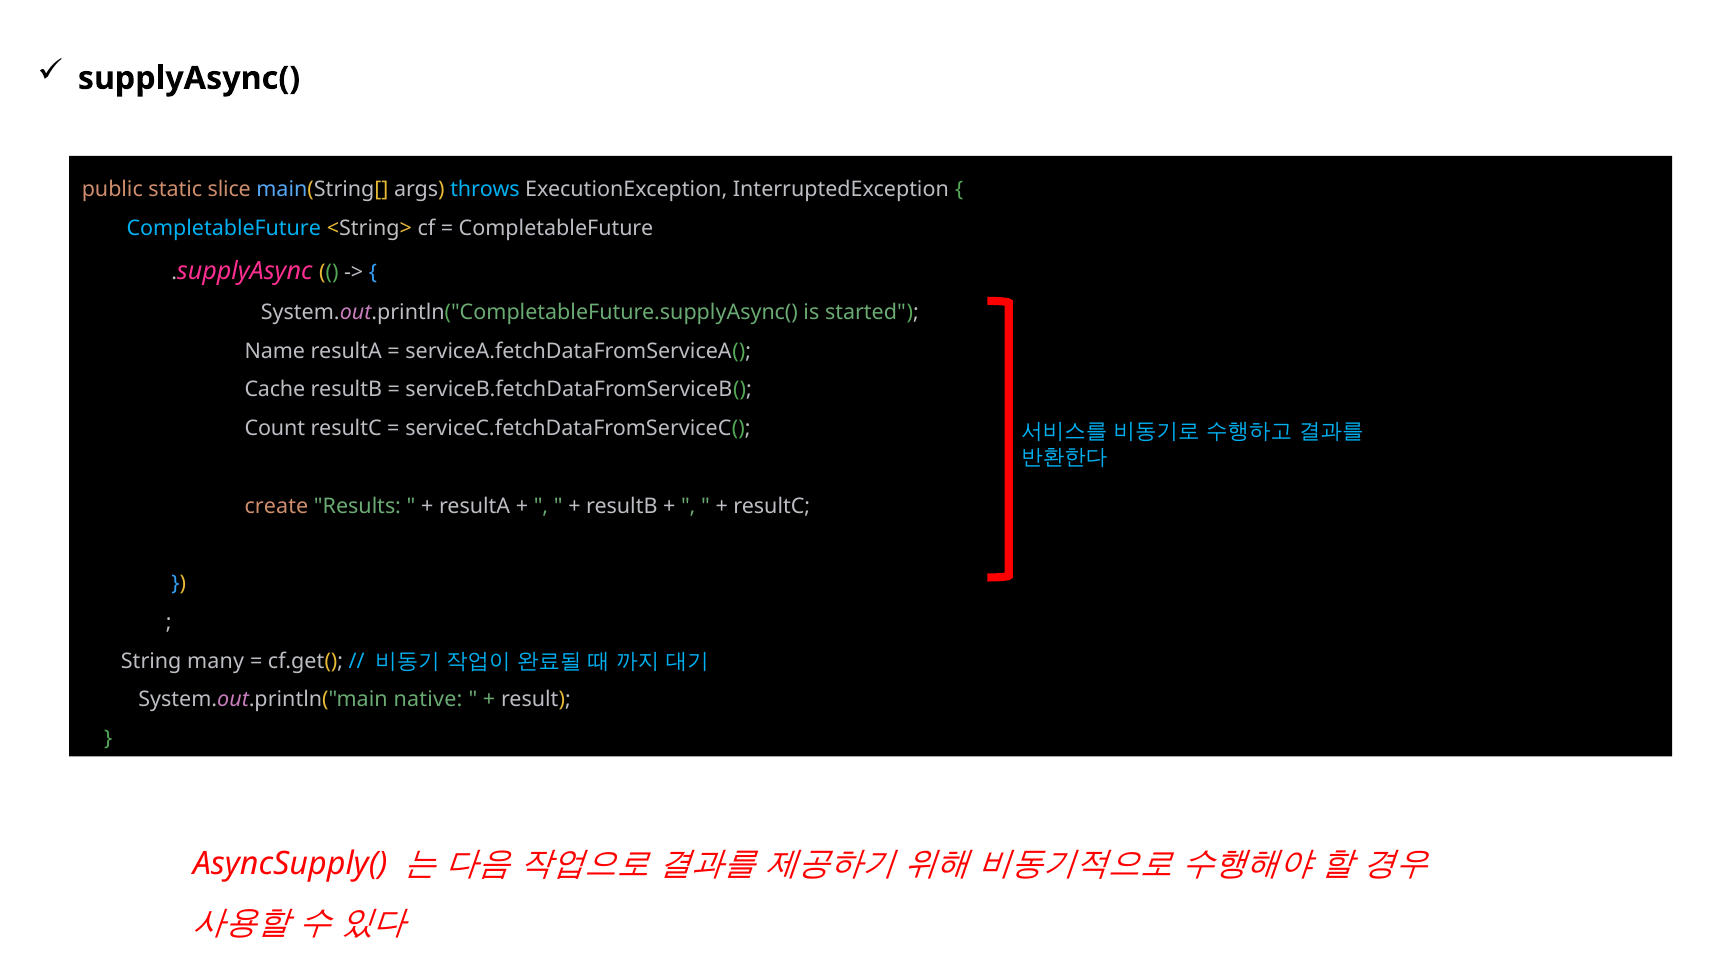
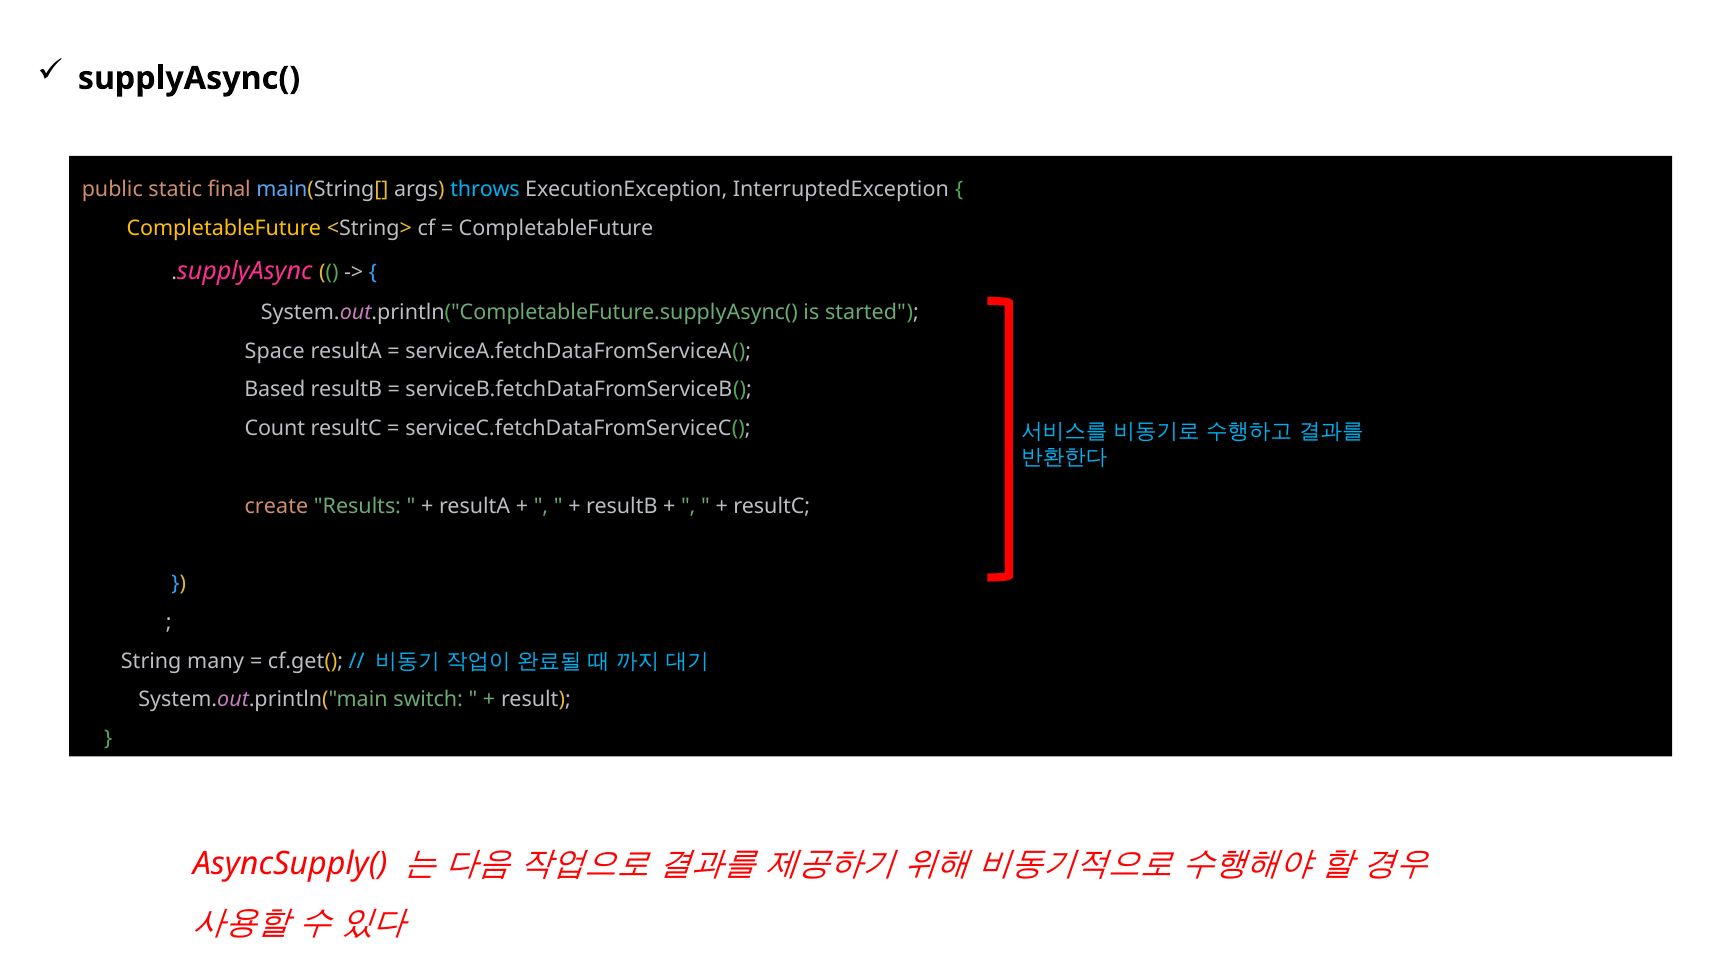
slice: slice -> final (229, 190)
CompletableFuture colour: light blue -> yellow (224, 228)
Name: Name -> Space (275, 351)
Cache: Cache -> Based (275, 390)
native: native -> switch (428, 700)
